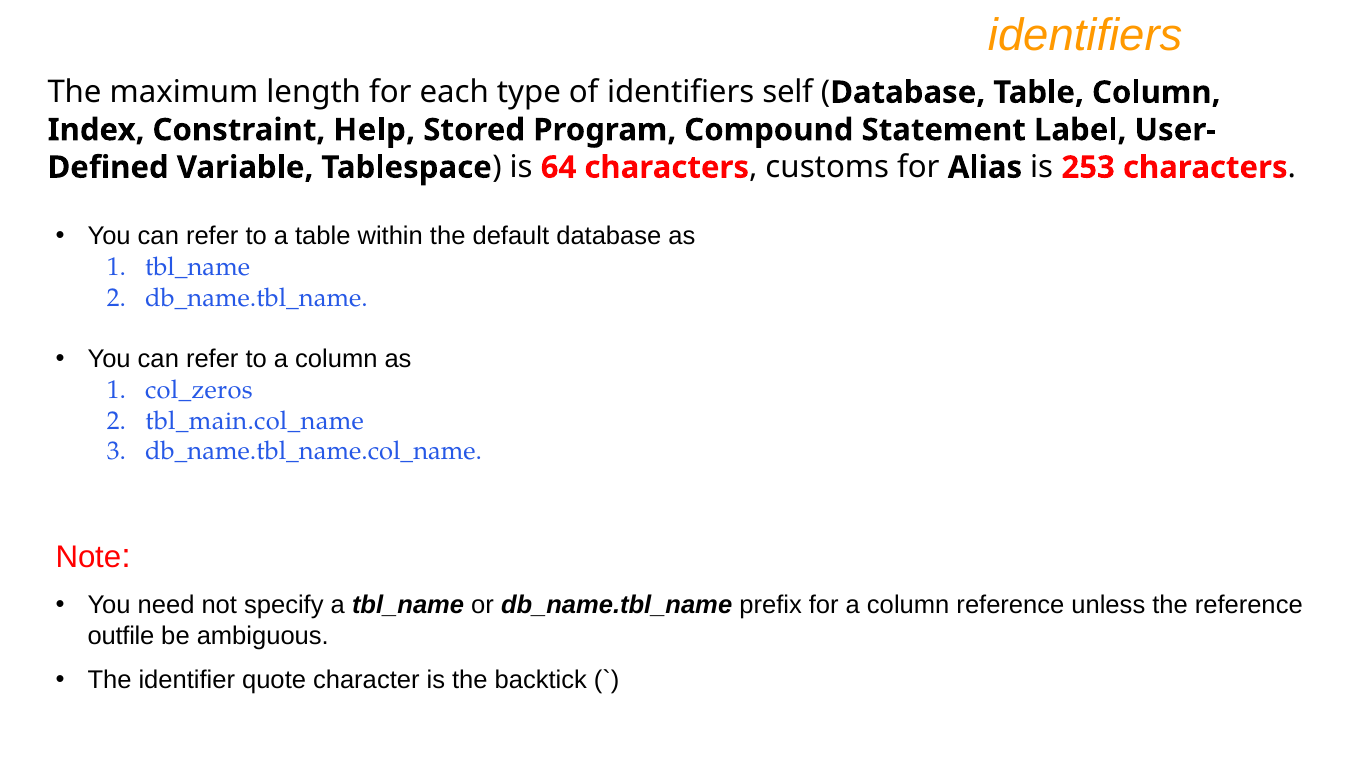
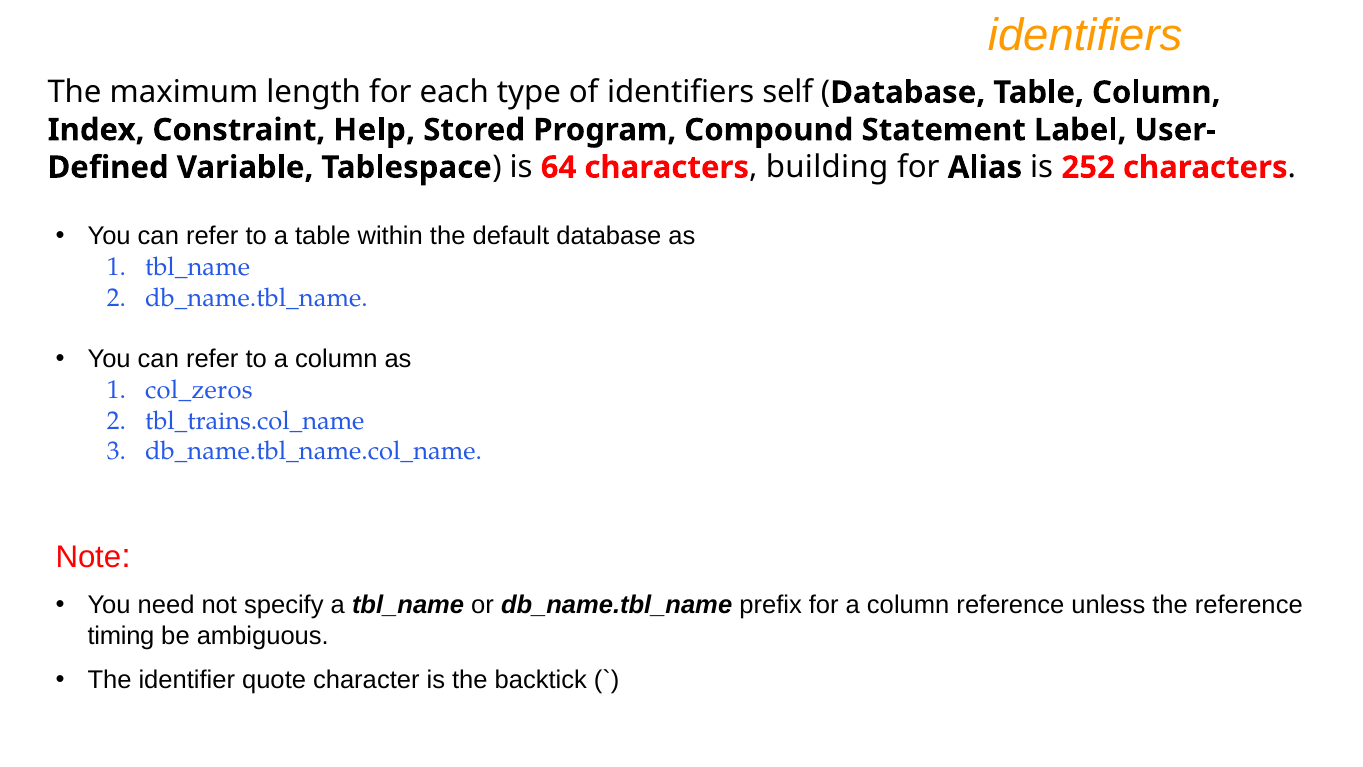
customs: customs -> building (827, 167)
253: 253 -> 252 (1088, 167)
tbl_main.col_name: tbl_main.col_name -> tbl_trains.col_name (255, 420)
outfile: outfile -> timing (121, 635)
